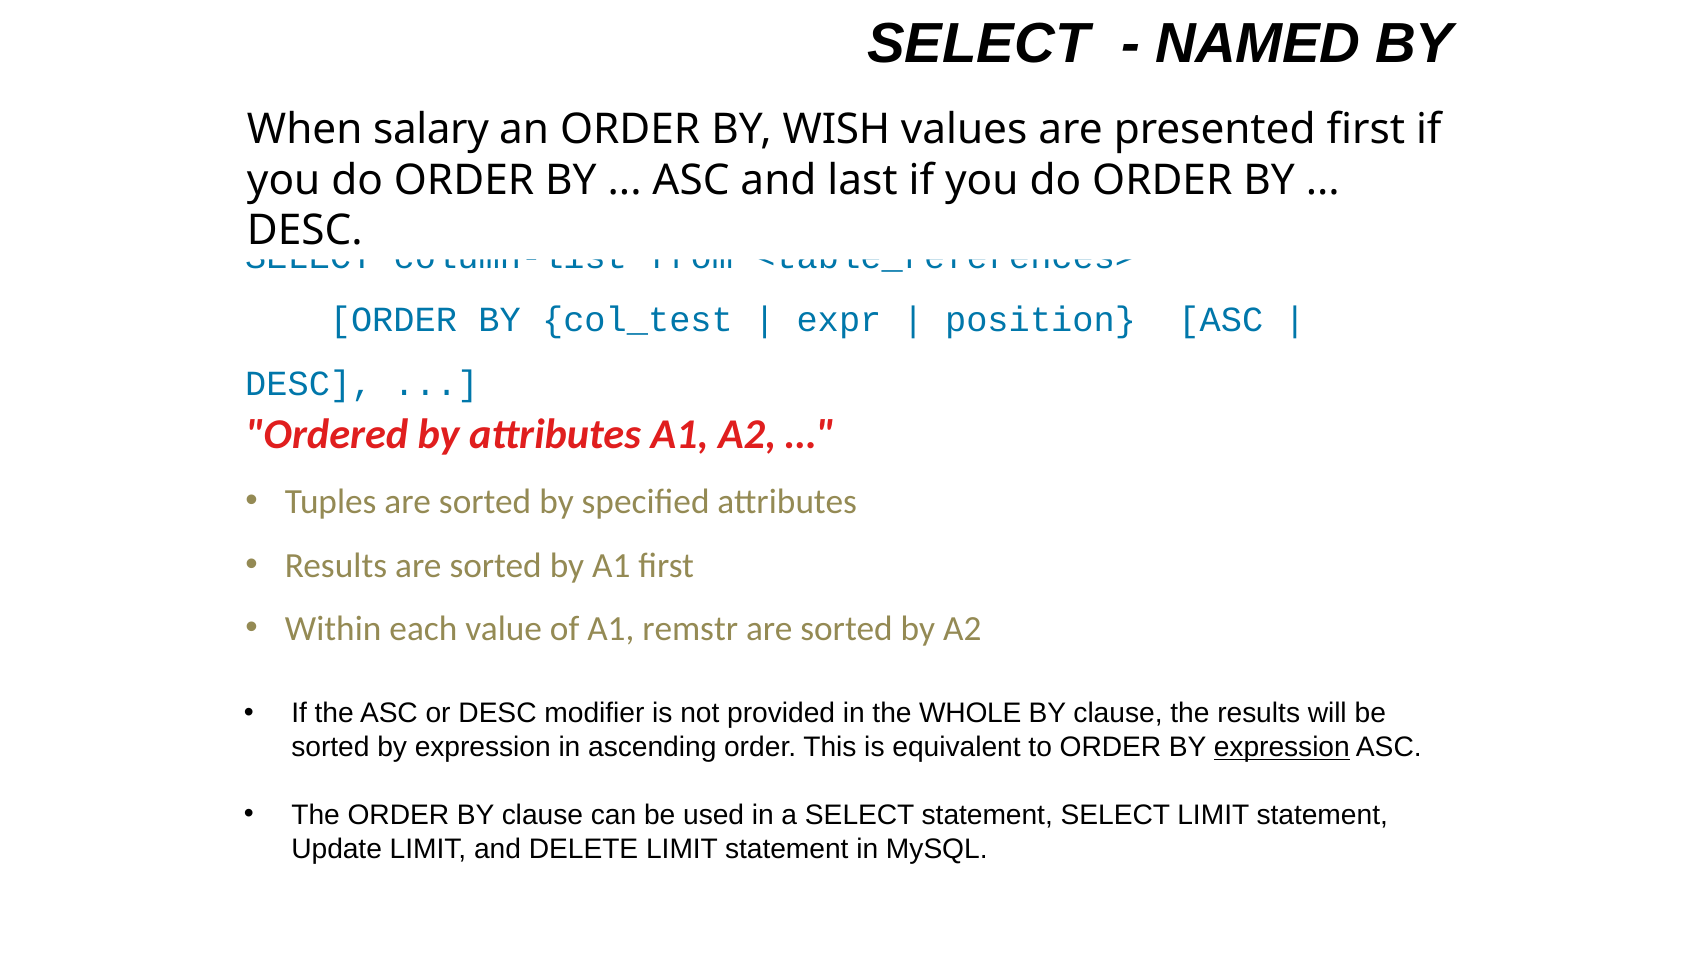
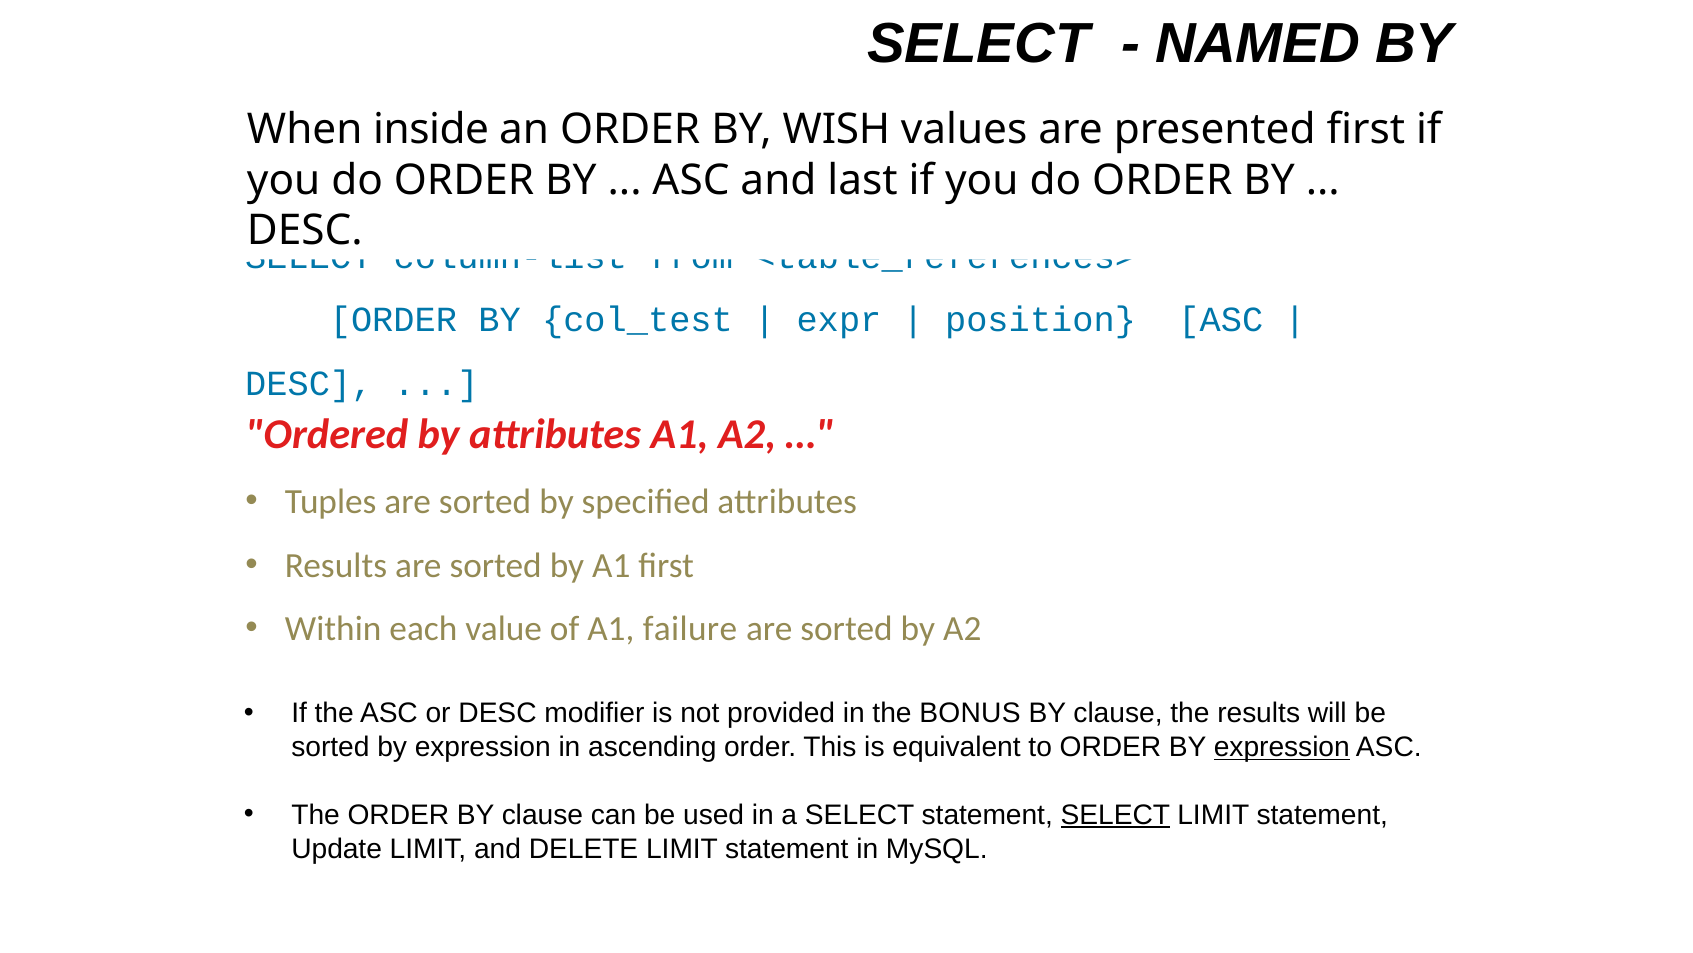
salary: salary -> inside (431, 129)
remstr: remstr -> failure (690, 629)
WHOLE: WHOLE -> BONUS (970, 713)
SELECT underline: none -> present (1115, 815)
